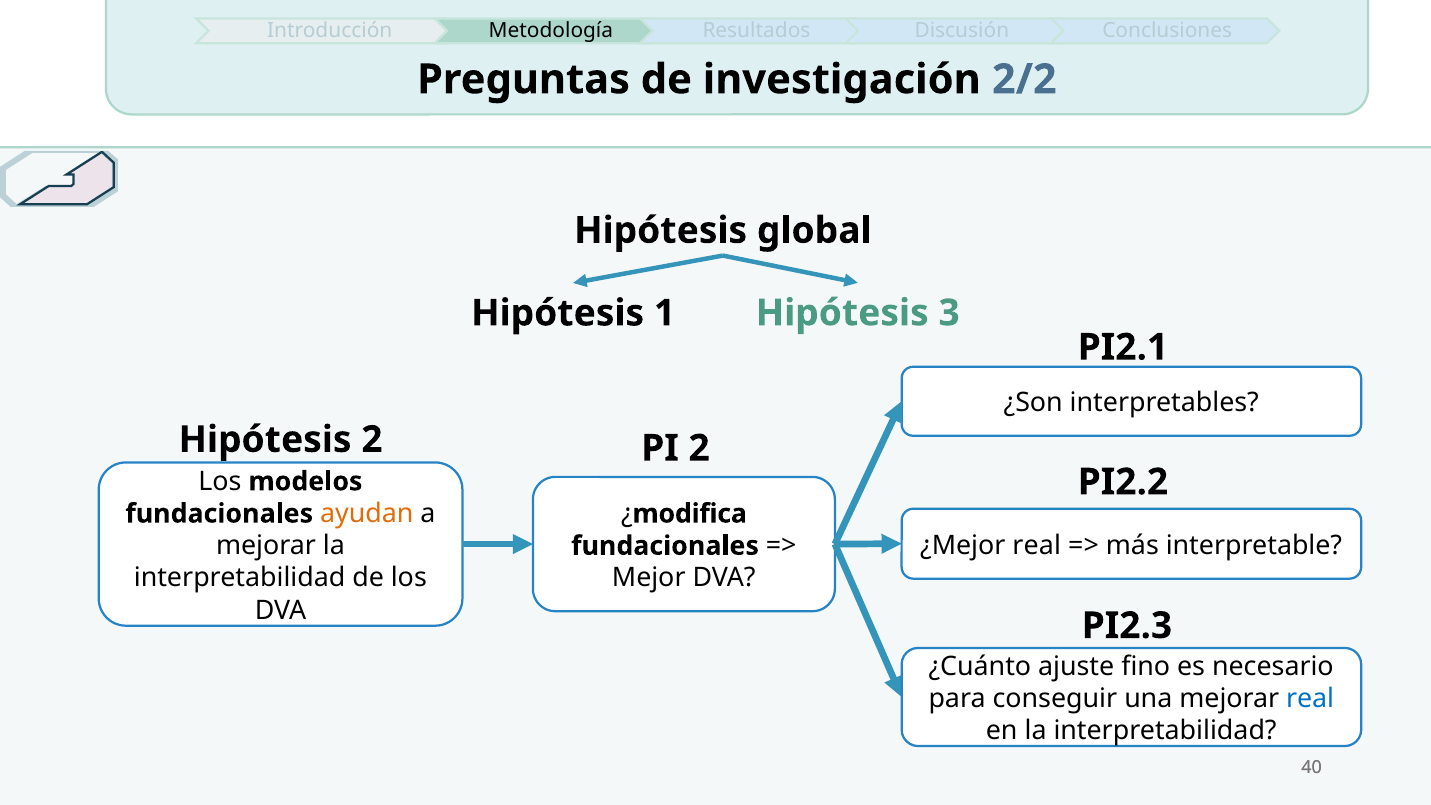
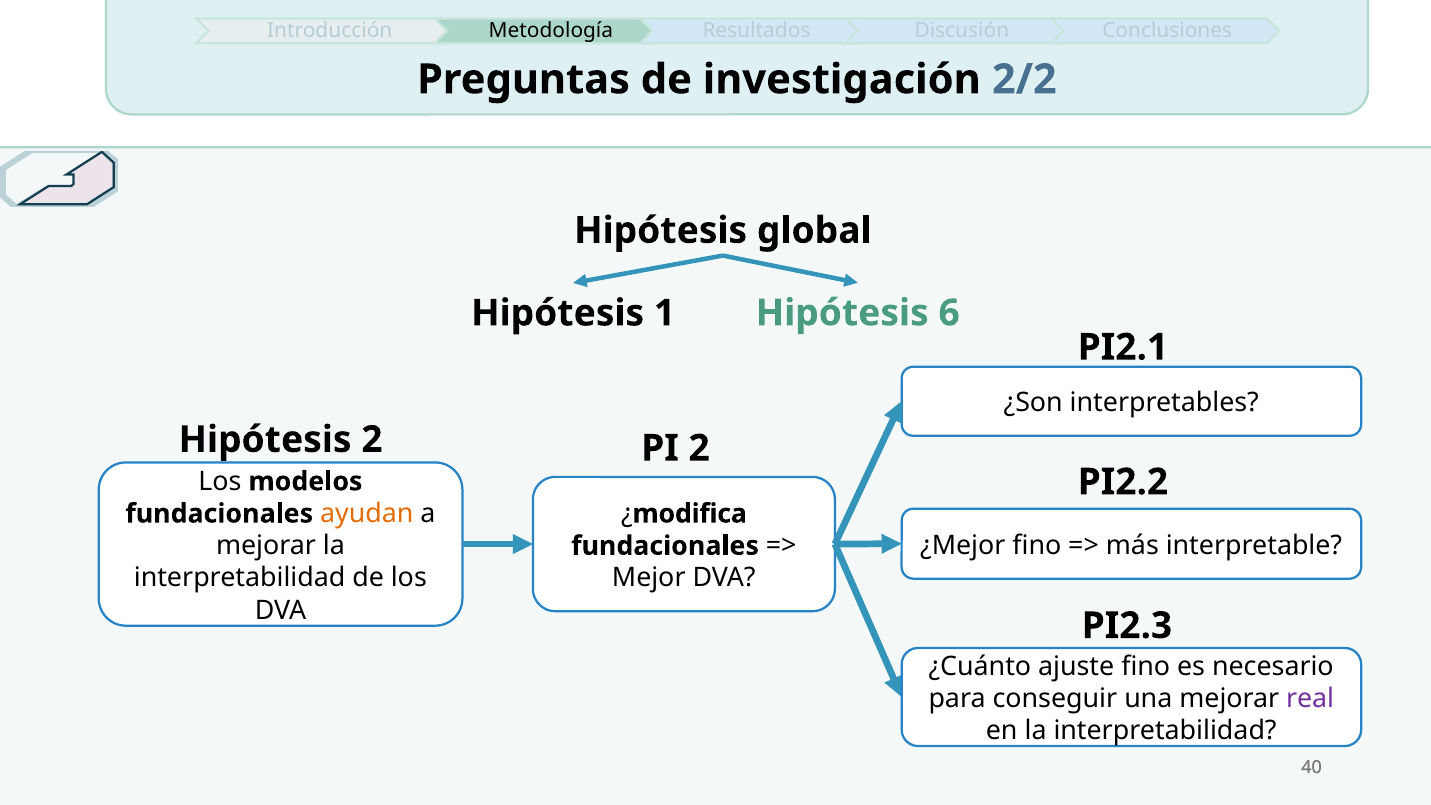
3: 3 -> 6 (949, 313)
¿Mejor real: real -> fino (1037, 546)
real colour: blue -> purple (1310, 699)
